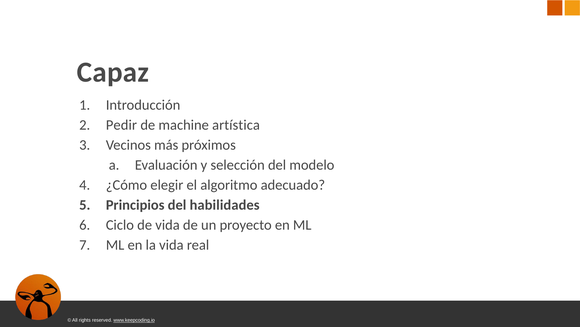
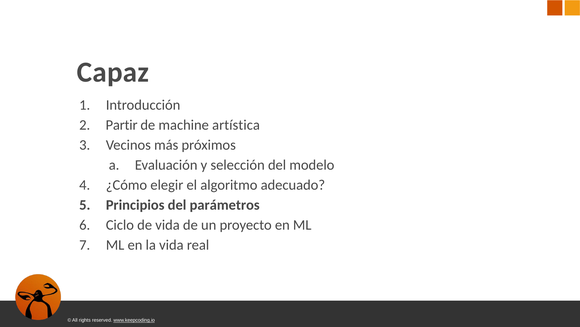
Pedir: Pedir -> Partir (122, 125)
habilidades: habilidades -> parámetros (225, 205)
